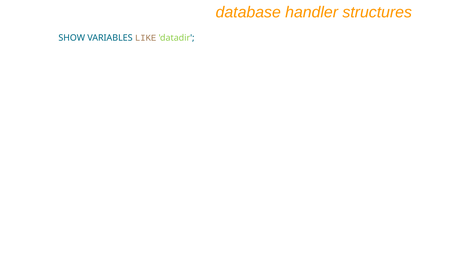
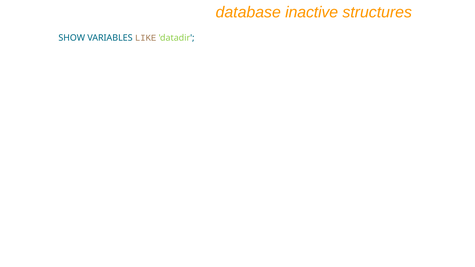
handler: handler -> inactive (312, 12)
